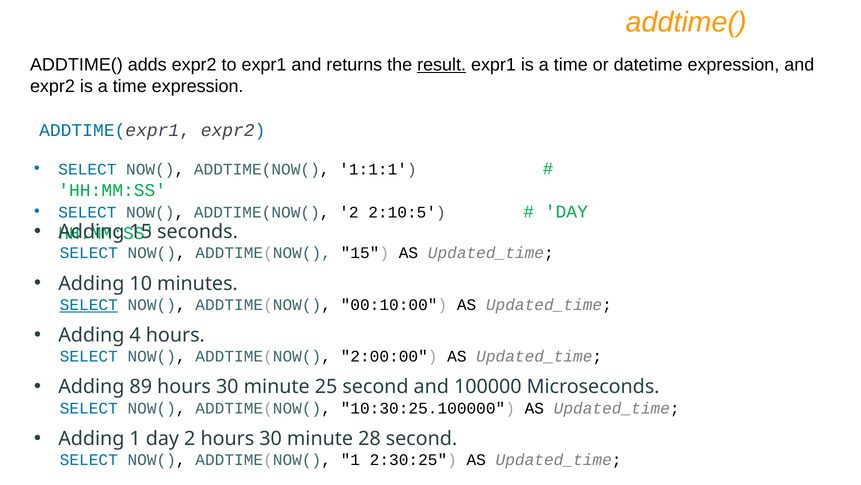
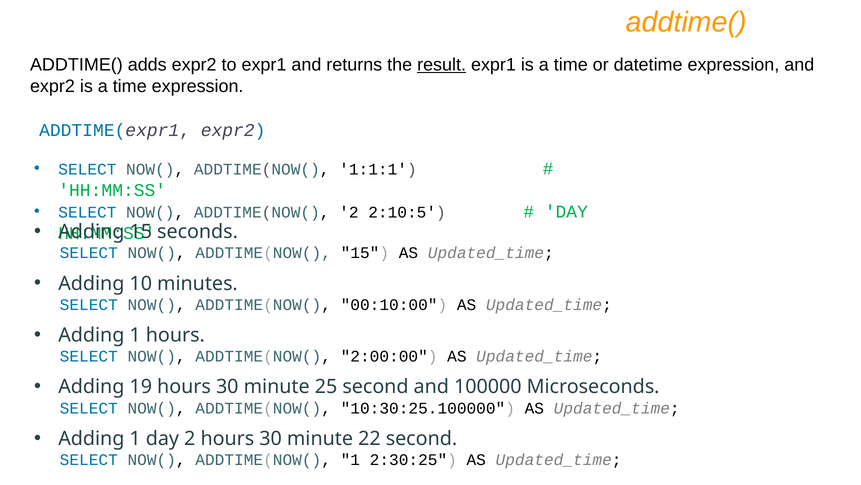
SELECT underline: present -> none (89, 304)
4: 4 -> 1 (135, 335)
89: 89 -> 19 (141, 386)
28: 28 -> 22 (369, 438)
